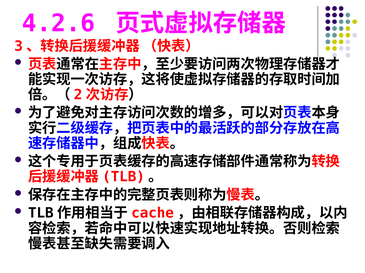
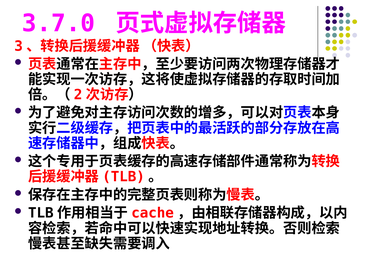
4.2.6: 4.2.6 -> 3.7.0 (58, 23)
